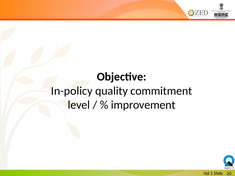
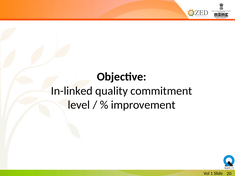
In-policy: In-policy -> In-linked (72, 91)
